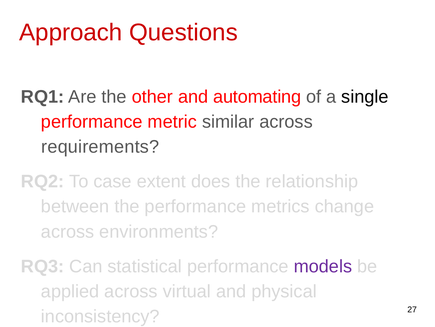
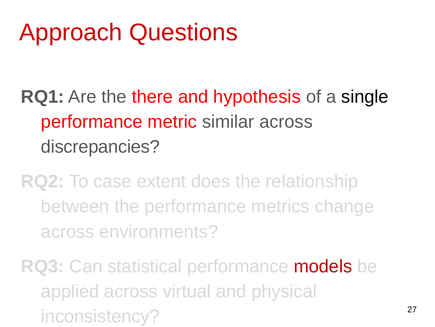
other: other -> there (152, 96)
automating: automating -> hypothesis (257, 96)
requirements: requirements -> discrepancies (100, 146)
models colour: purple -> red (323, 266)
